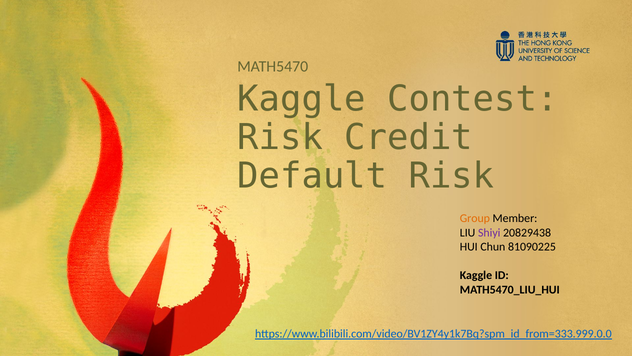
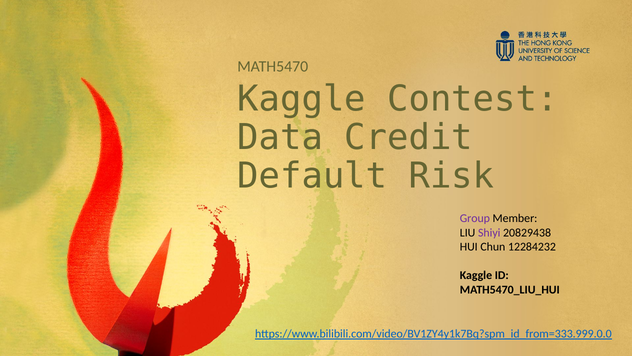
Risk: Risk -> Data (280, 137)
Group colour: orange -> purple (475, 218)
81090225: 81090225 -> 12284232 (532, 247)
